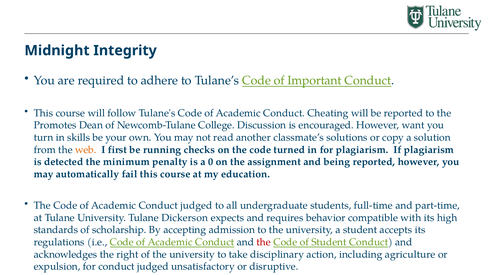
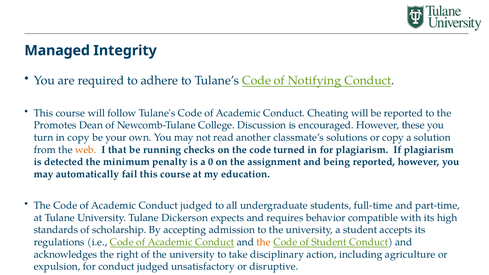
Midnight: Midnight -> Managed (57, 51)
Important: Important -> Notifying (315, 81)
want: want -> these (413, 125)
in skills: skills -> copy (79, 137)
first: first -> that (117, 150)
the colour: red -> orange (264, 242)
